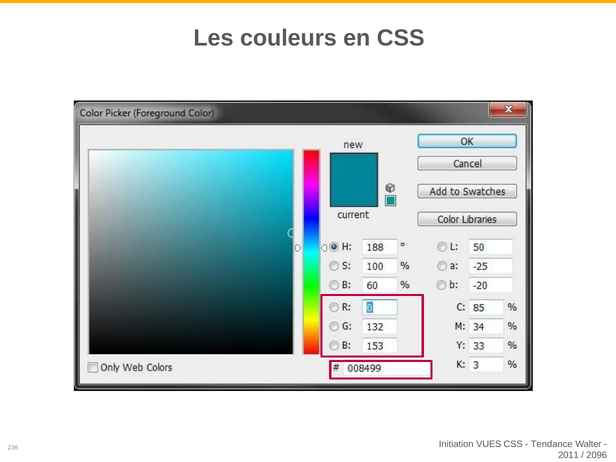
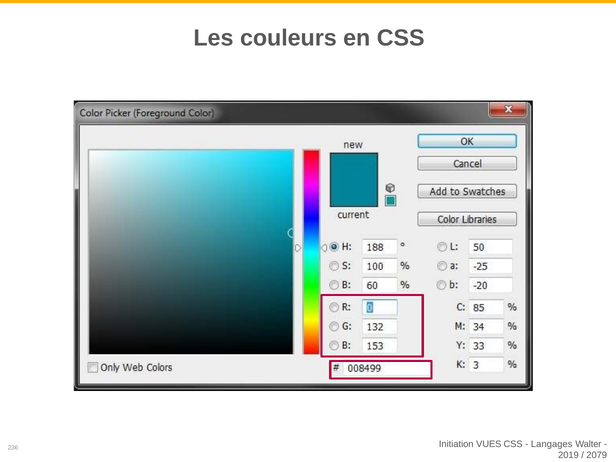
Tendance: Tendance -> Langages (552, 444)
2011: 2011 -> 2019 (569, 455)
2096: 2096 -> 2079 (597, 455)
